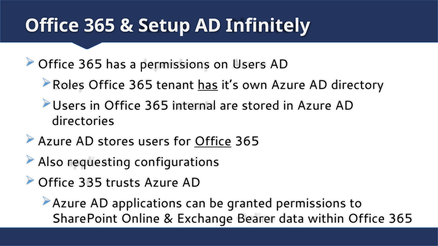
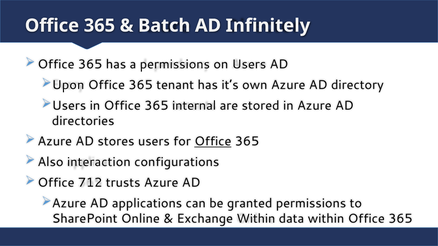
Setup: Setup -> Batch (164, 26)
Roles: Roles -> Upon (68, 85)
has underline: present -> none (208, 85)
requesting: requesting -> interaction (99, 162)
335: 335 -> 712 (90, 183)
Exchange Bearer: Bearer -> Within (256, 219)
